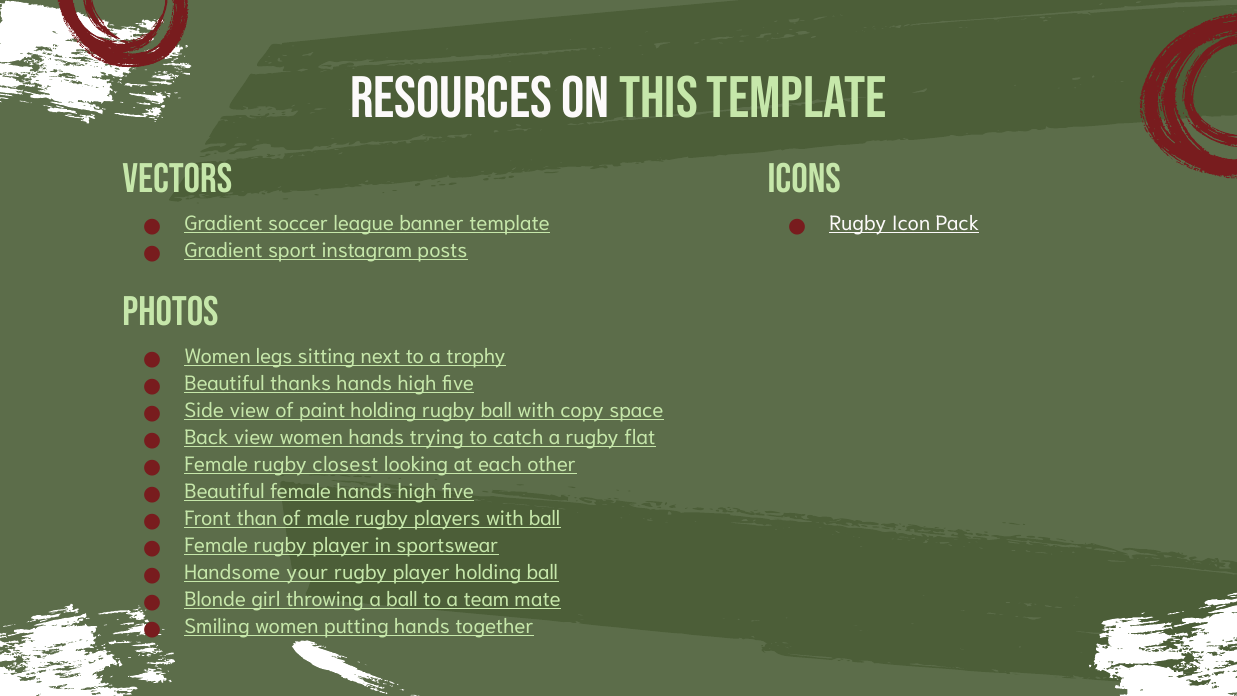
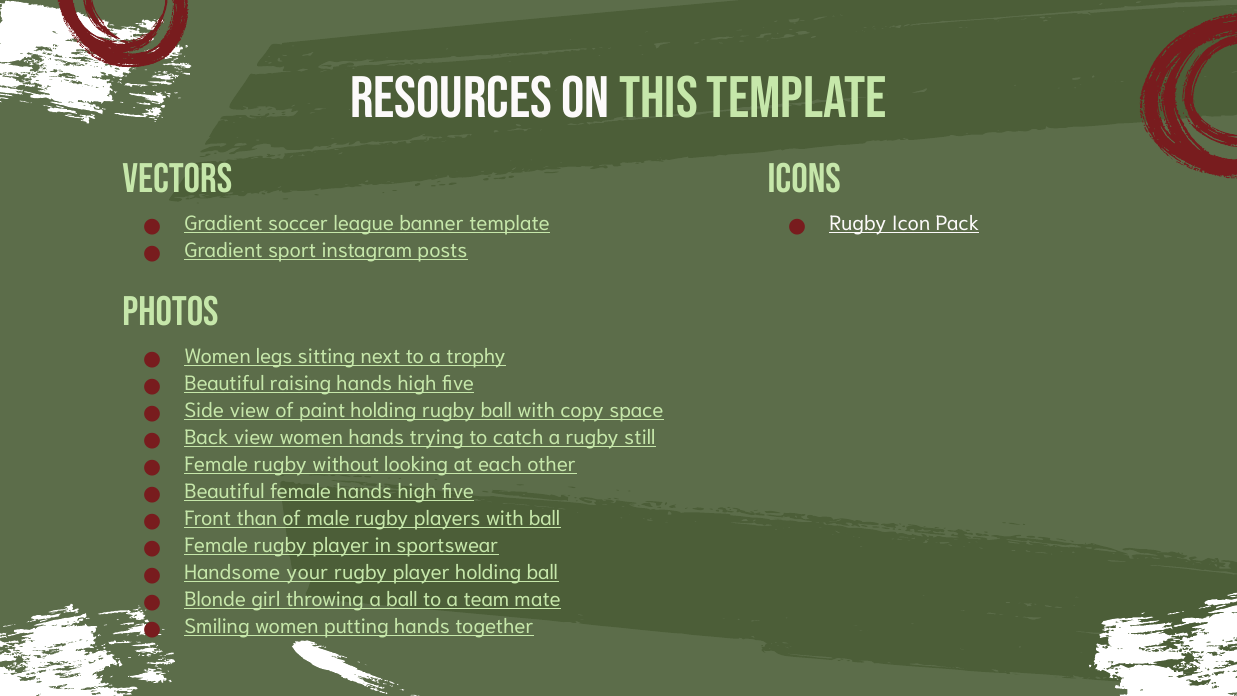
thanks: thanks -> raising (301, 383)
flat: flat -> still (640, 437)
closest: closest -> without (346, 464)
